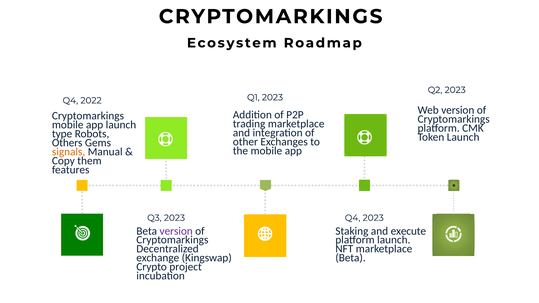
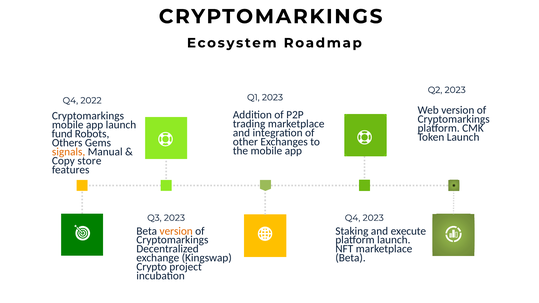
type: type -> fund (62, 134)
them: them -> store (89, 161)
version colour: purple -> orange (176, 231)
